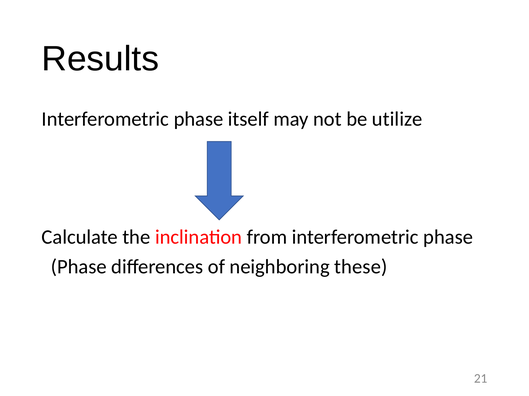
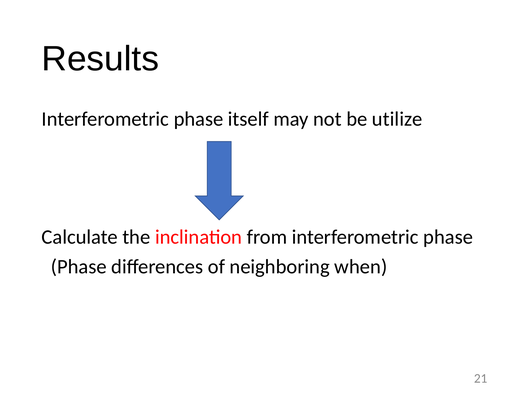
these: these -> when (361, 267)
